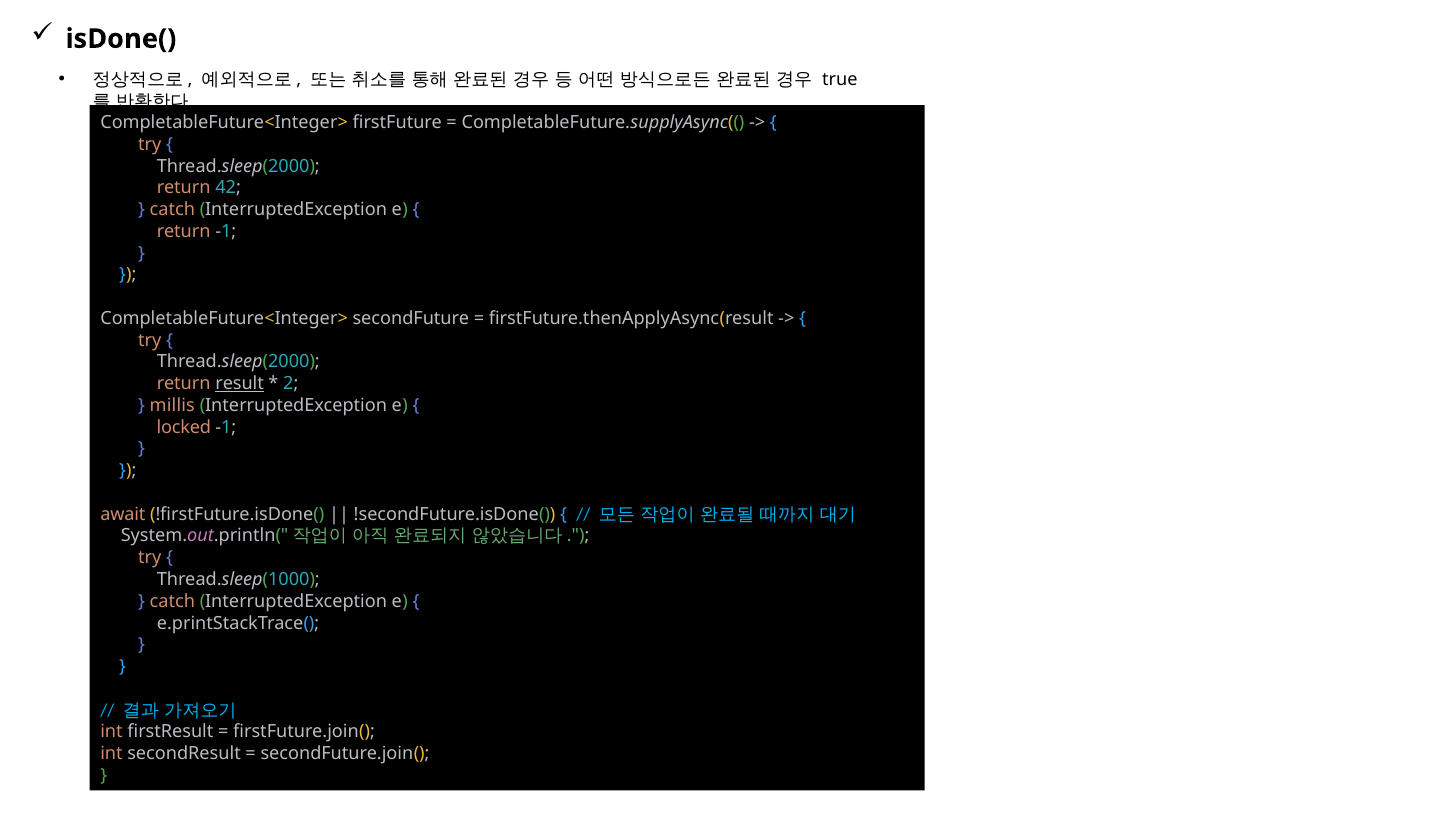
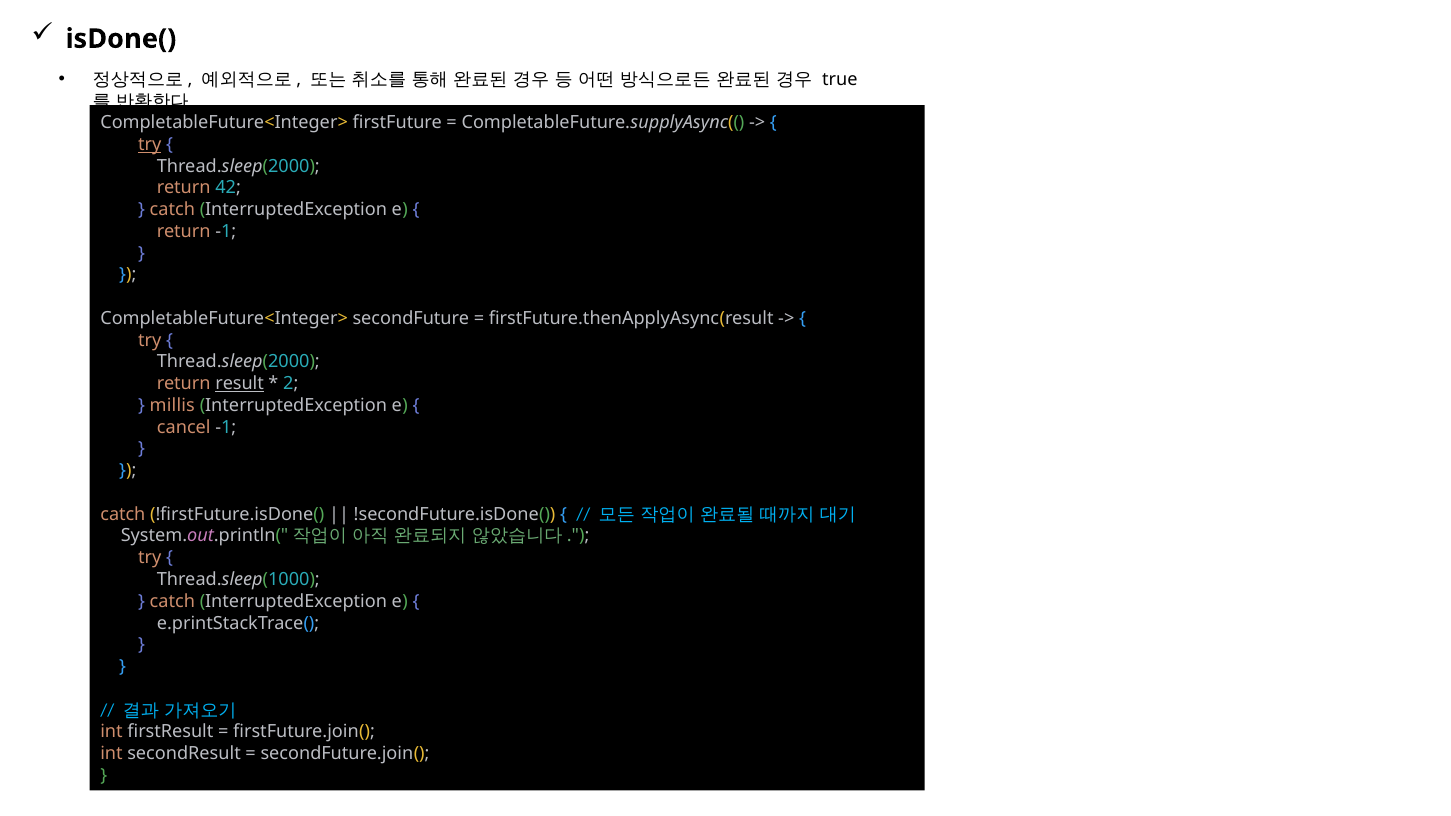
try underline: none -> present (150, 144)
locked: locked -> cancel (184, 427)
await: await -> catch (123, 514)
